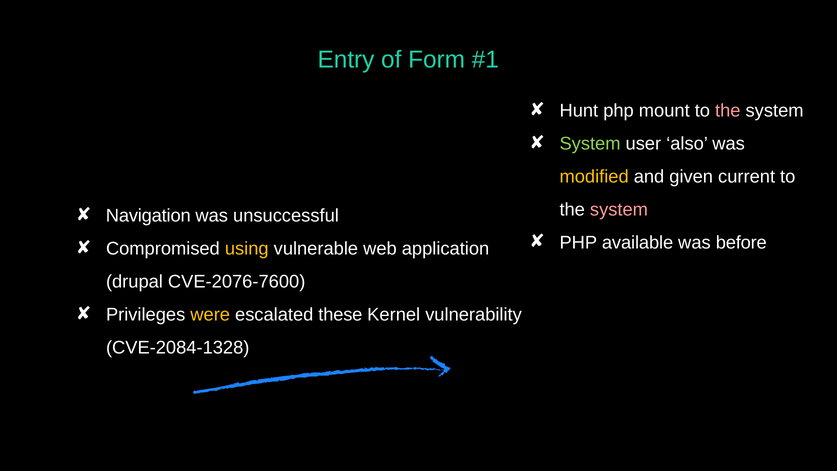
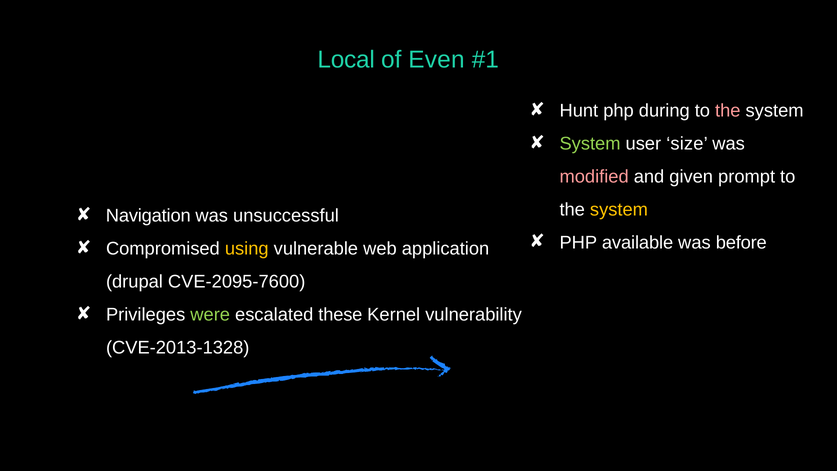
Entry: Entry -> Local (346, 60)
Form: Form -> Even (436, 60)
mount: mount -> during (664, 111)
also: also -> size (687, 144)
modified colour: yellow -> pink (594, 176)
current: current -> prompt (747, 176)
system colour: pink -> yellow (619, 209)
CVE-2076-7600: CVE-2076-7600 -> CVE-2095-7600 (237, 282)
were colour: yellow -> light green (210, 315)
CVE-2084-1328: CVE-2084-1328 -> CVE-2013-1328 (178, 347)
